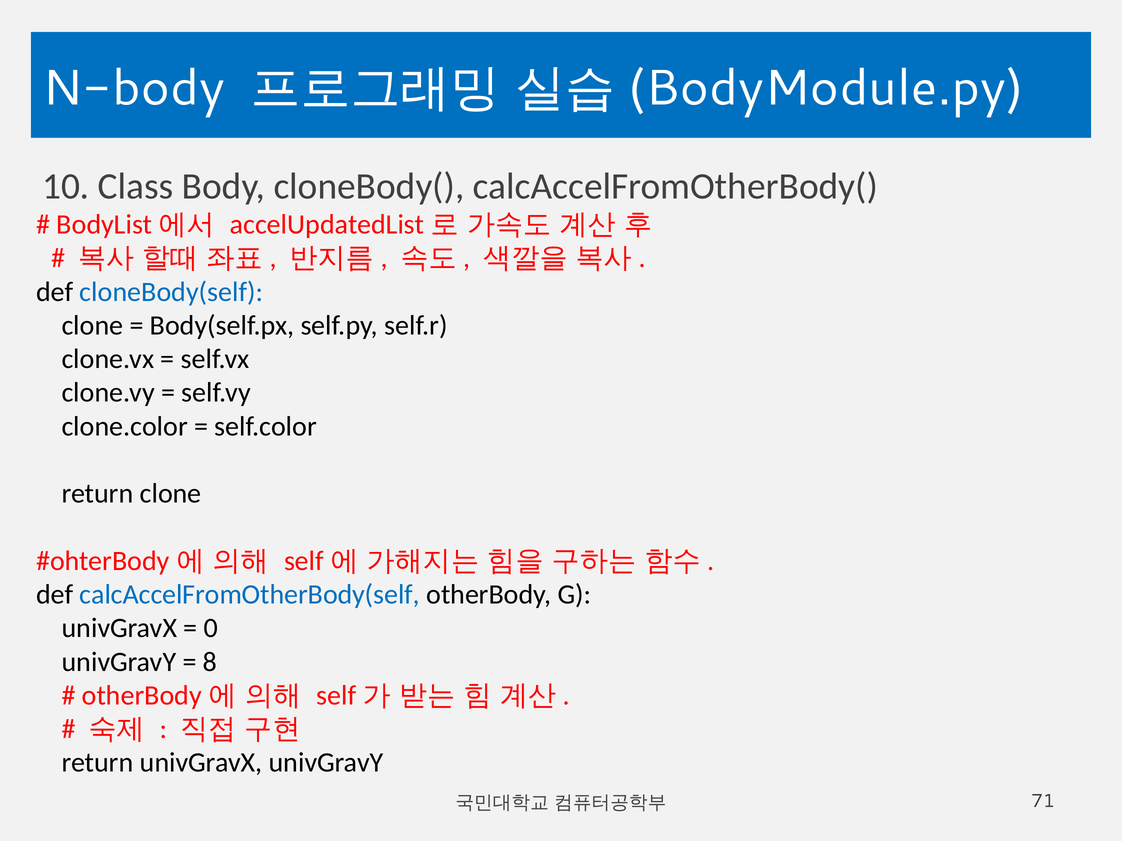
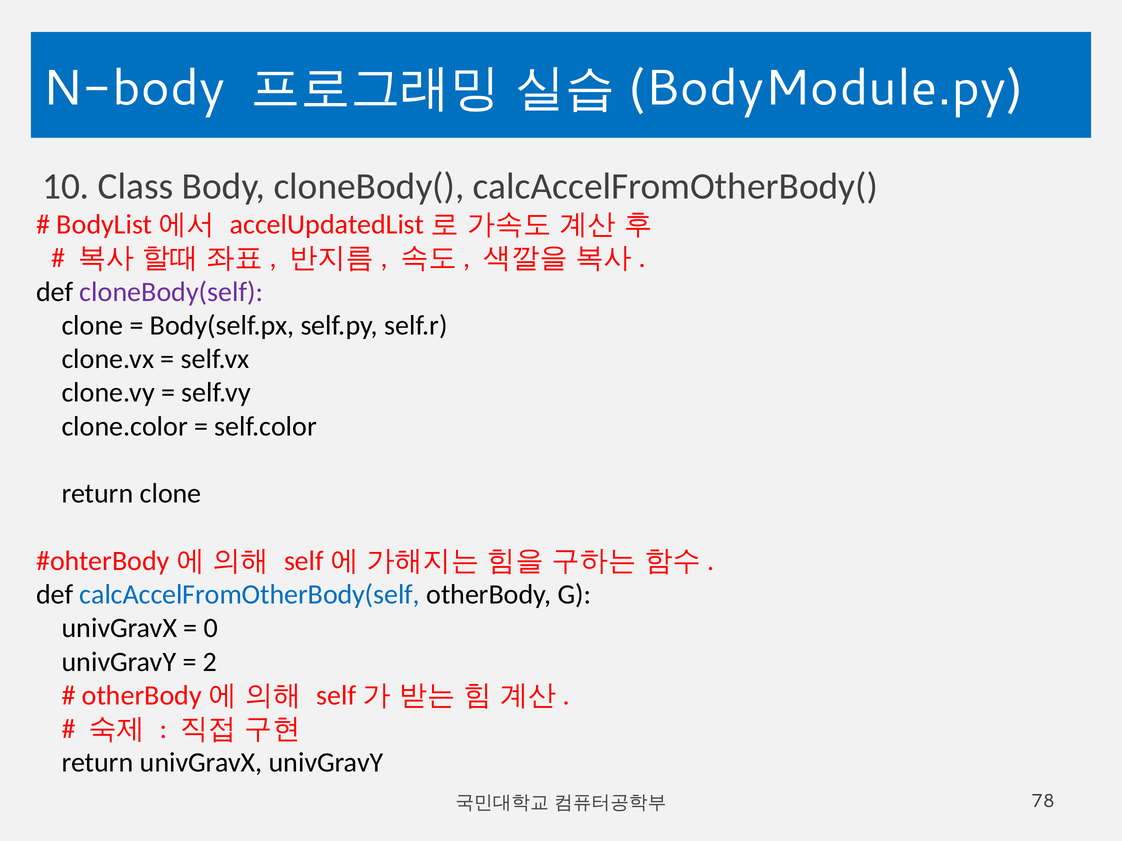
cloneBody(self colour: blue -> purple (171, 292)
8: 8 -> 2 (210, 662)
71: 71 -> 78 (1043, 802)
